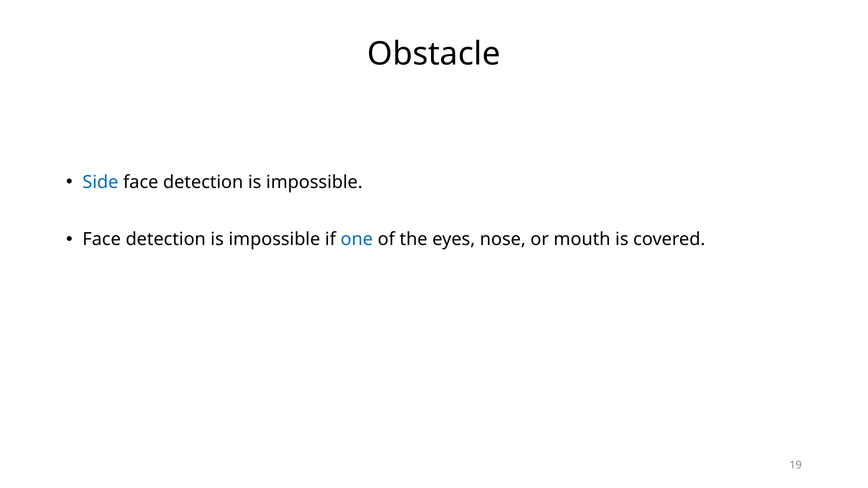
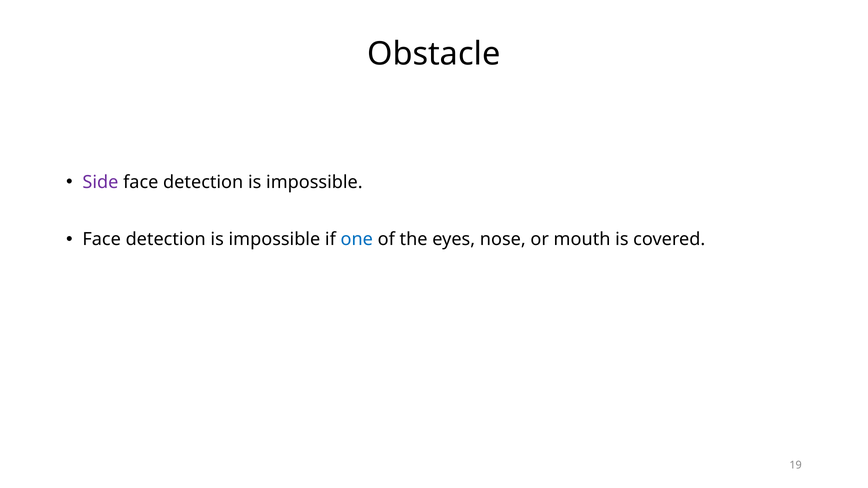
Side colour: blue -> purple (100, 182)
